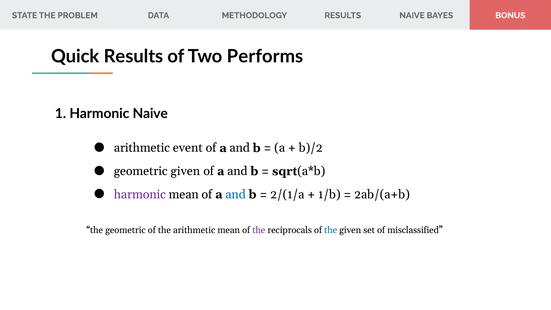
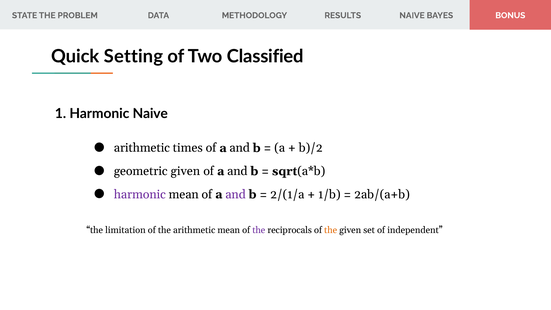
Quick Results: Results -> Setting (133, 56)
Performs: Performs -> Classified (265, 56)
event: event -> times (188, 148)
and colour: blue -> purple (236, 194)
the geometric: geometric -> limitation (125, 230)
the colour: blue -> orange (331, 230)
misclassified: misclassified -> independent (415, 230)
